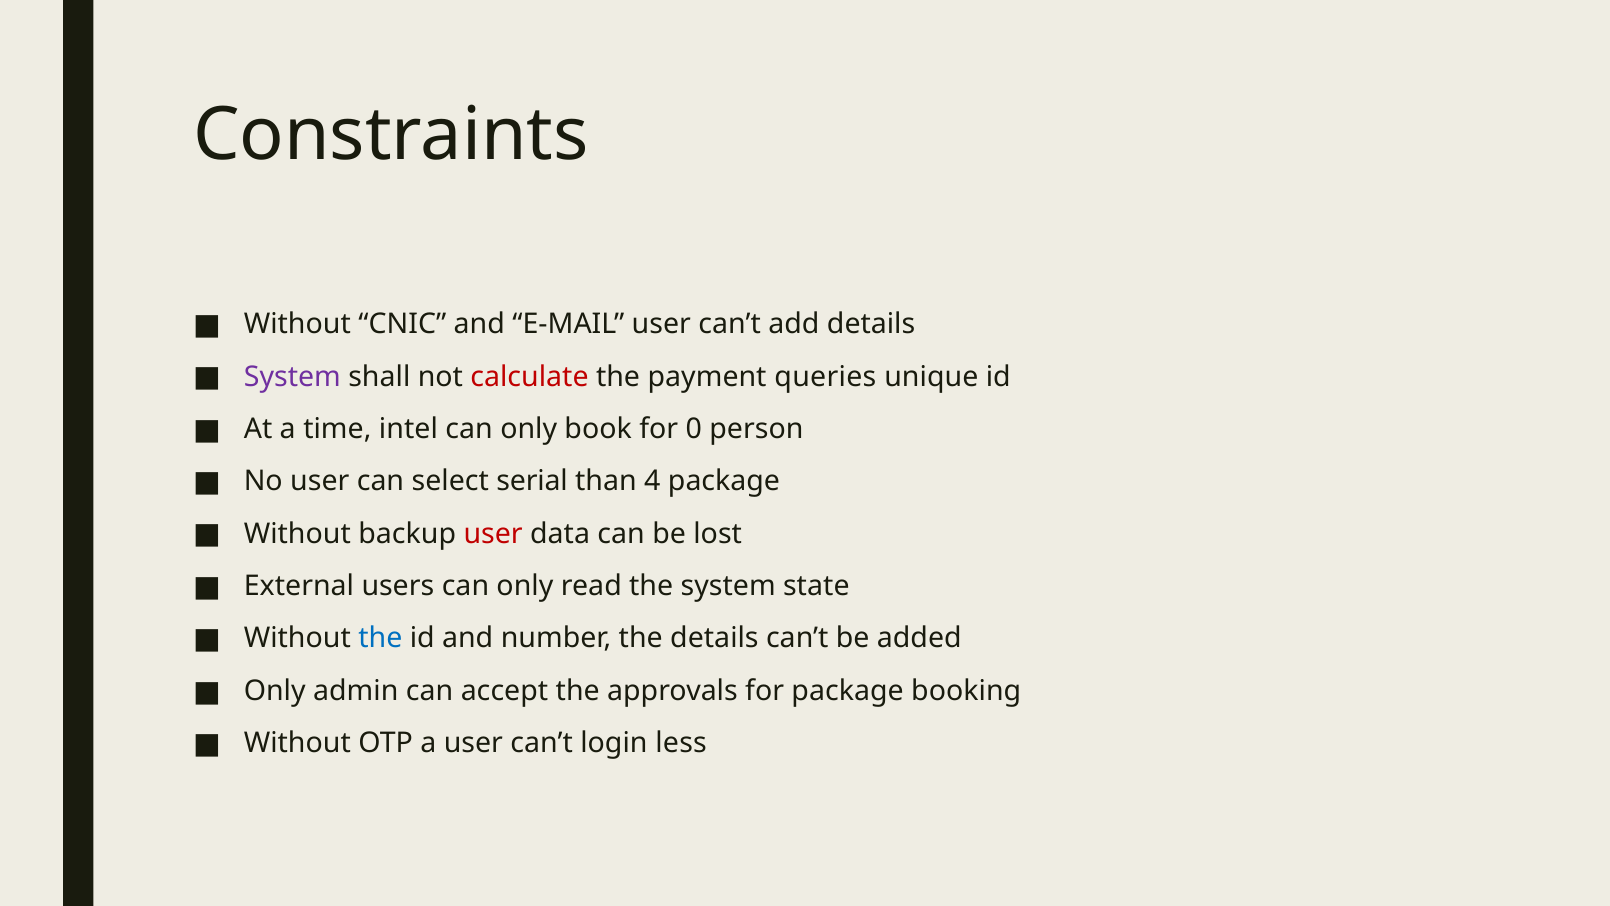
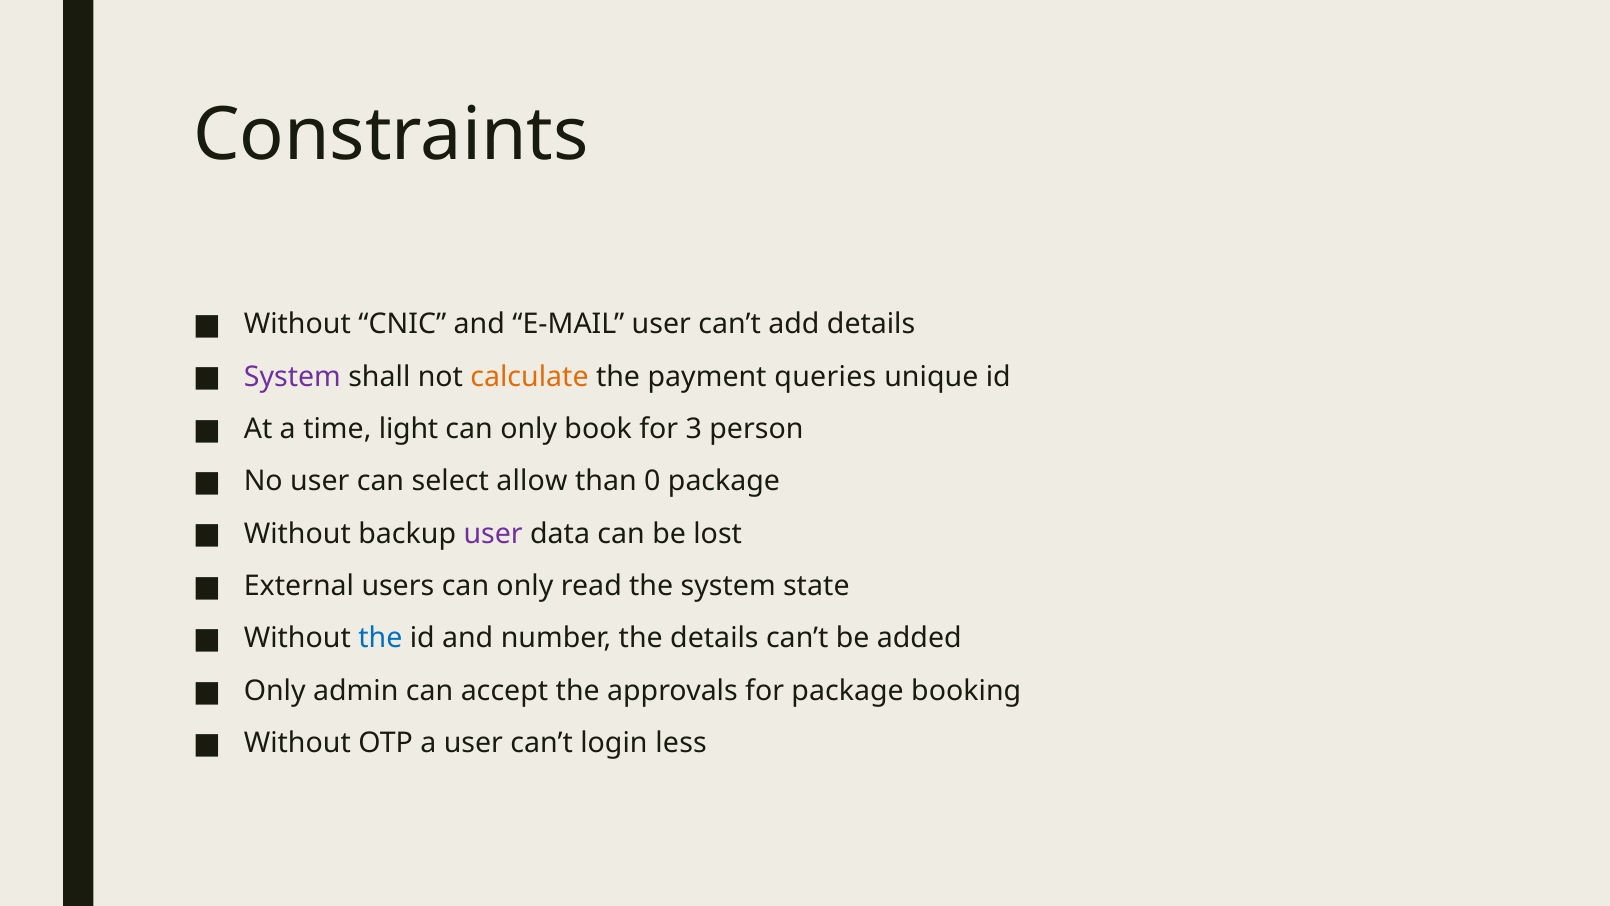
calculate colour: red -> orange (529, 377)
intel: intel -> light (409, 429)
0: 0 -> 3 (694, 429)
serial: serial -> allow (532, 481)
4: 4 -> 0 (652, 481)
user colour: red -> purple (493, 534)
